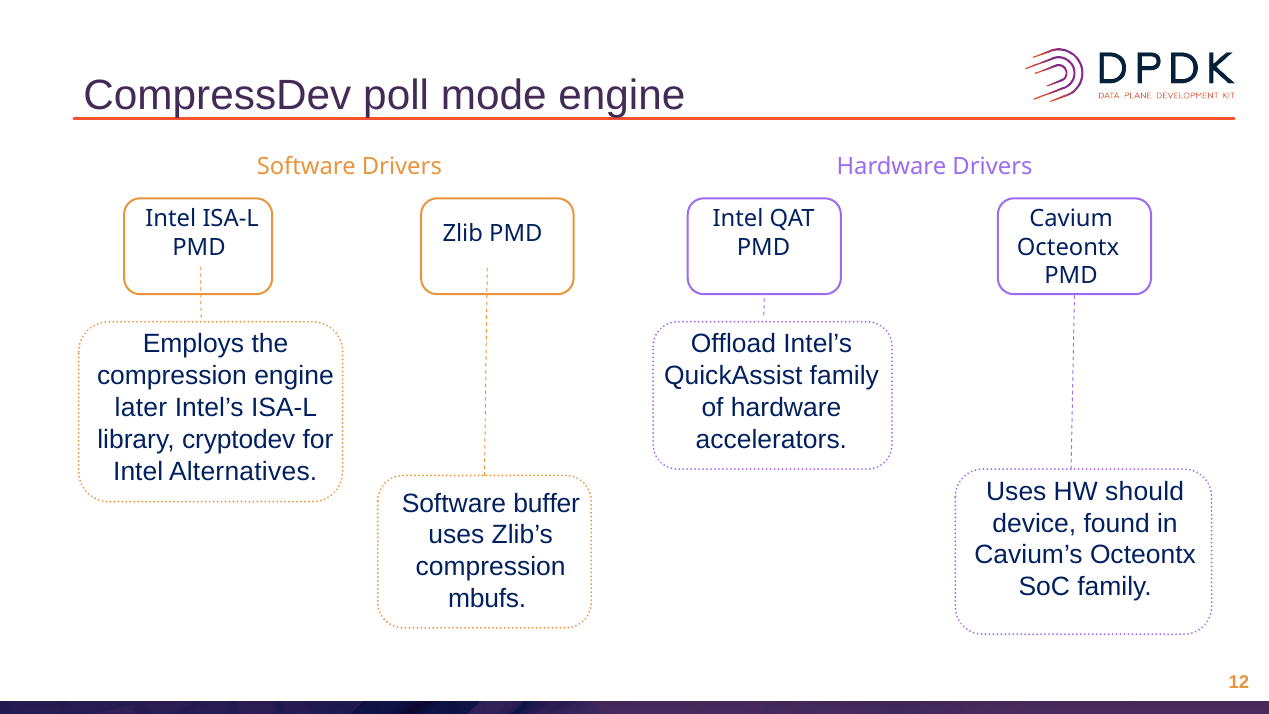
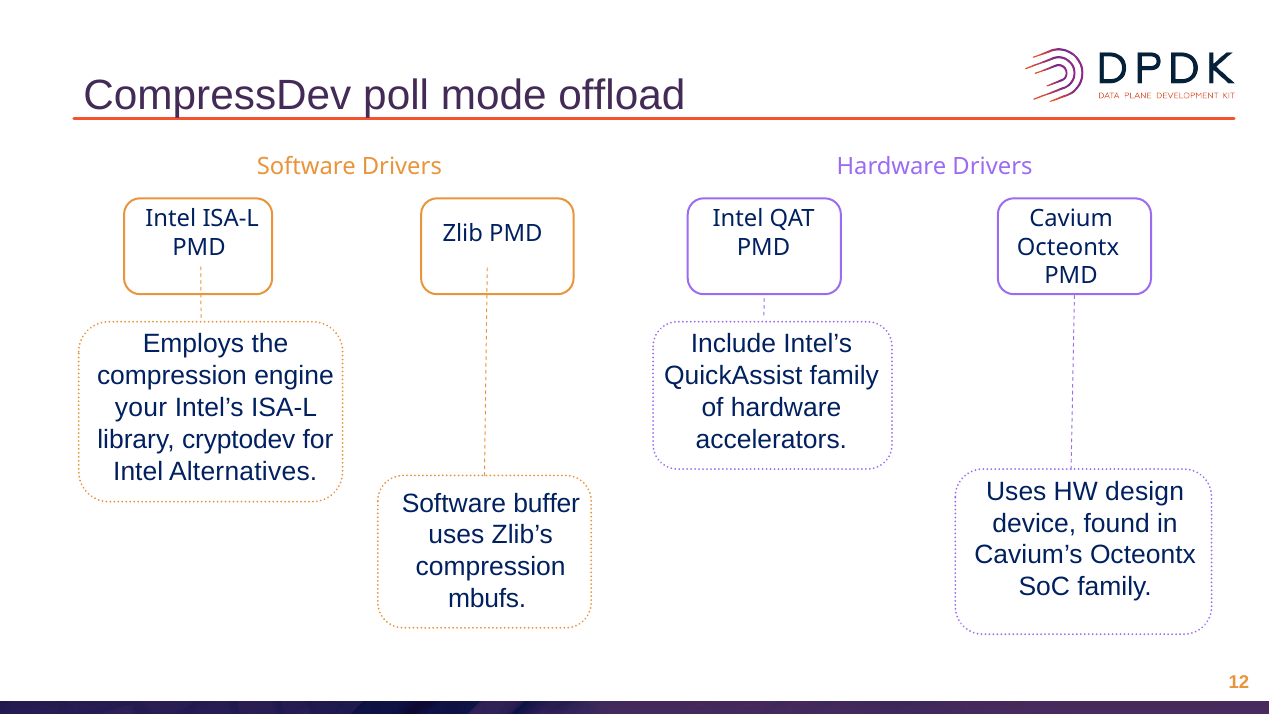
mode engine: engine -> offload (622, 96)
Offload: Offload -> Include (733, 344)
later: later -> your (141, 408)
should: should -> design (1145, 491)
